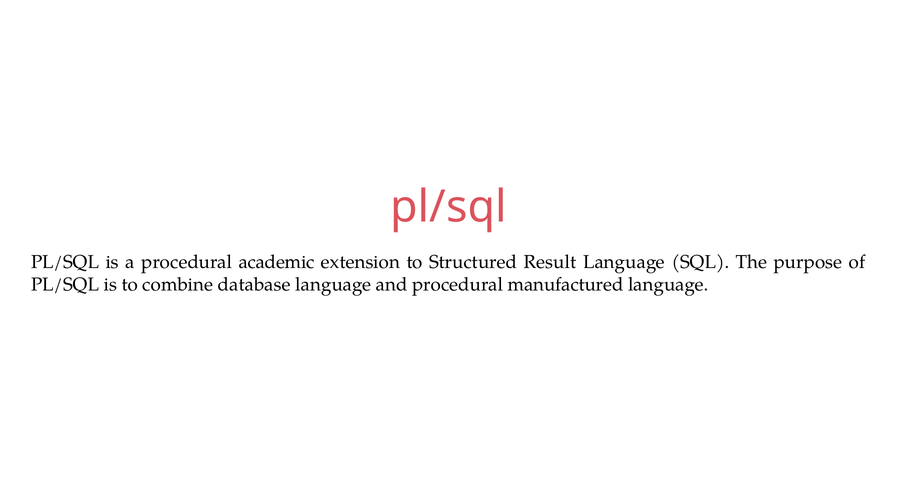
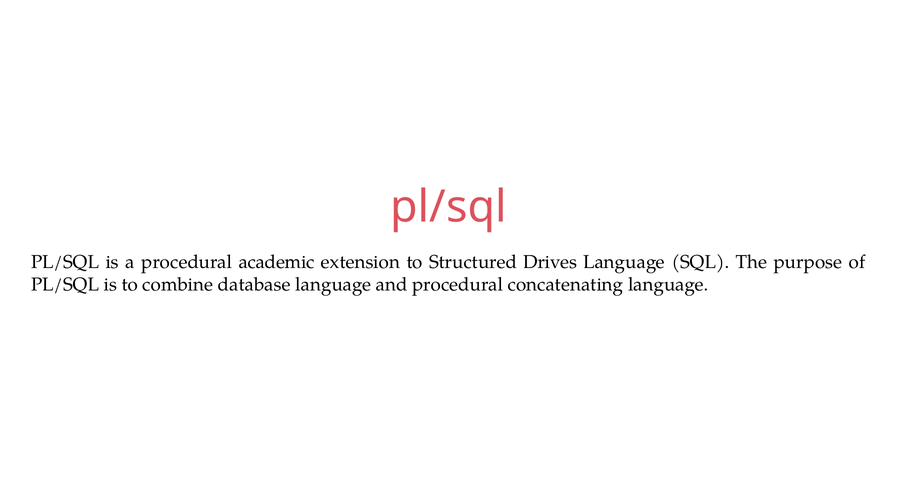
Result: Result -> Drives (550, 262)
manufactured: manufactured -> concatenating (565, 285)
